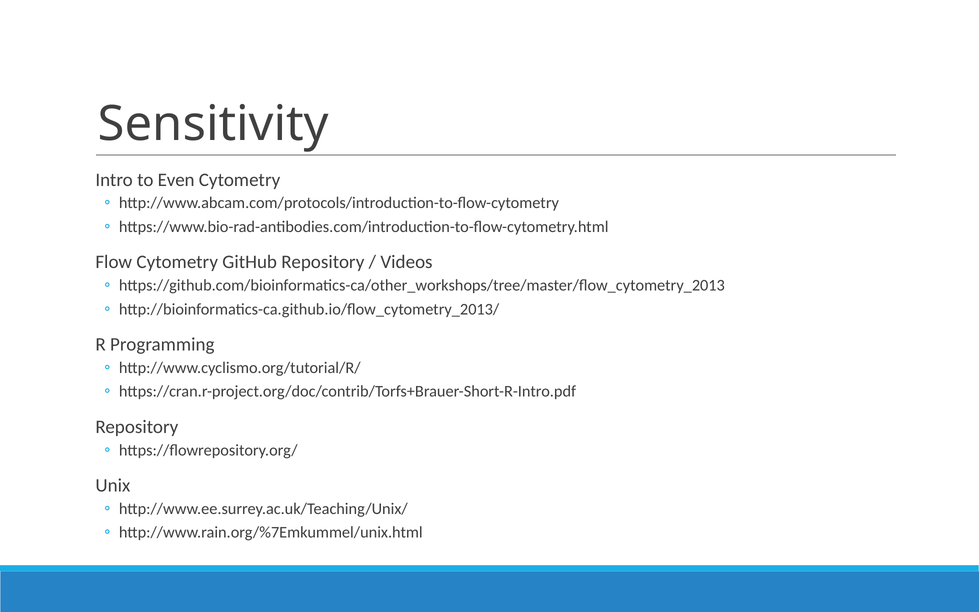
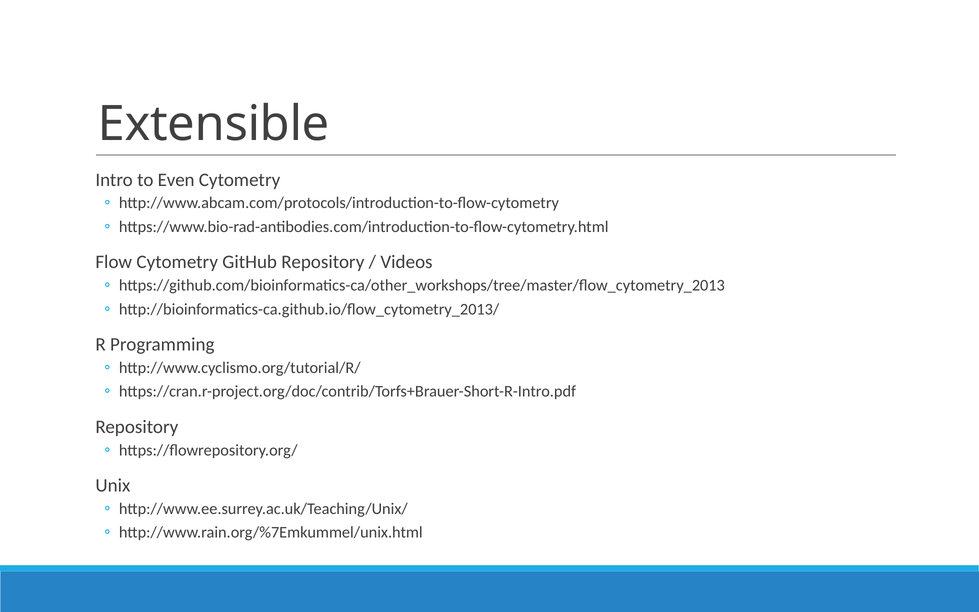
Sensitivity: Sensitivity -> Extensible (214, 124)
